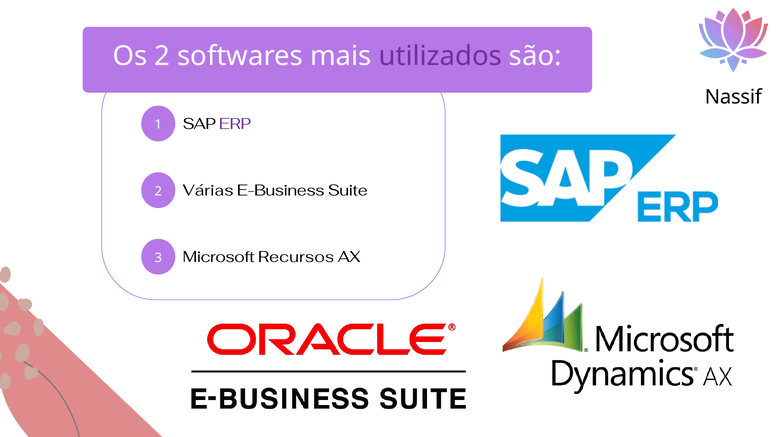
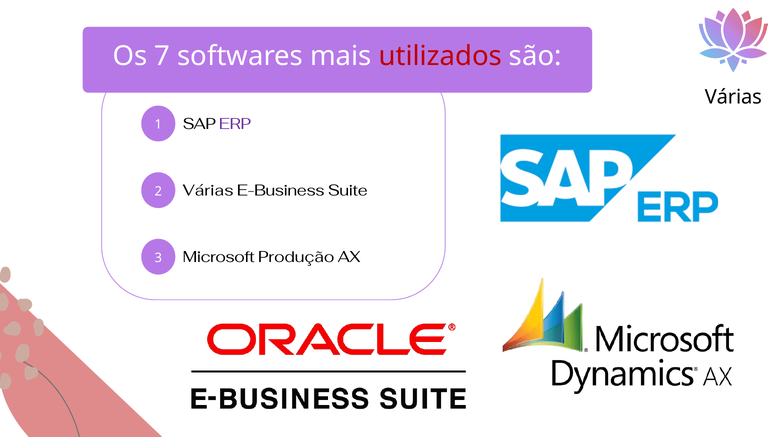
Os 2: 2 -> 7 (162, 56)
utilizados colour: purple -> red (440, 56)
Nassif: Nassif -> Várias (733, 97)
Recursos: Recursos -> Produção (296, 257)
